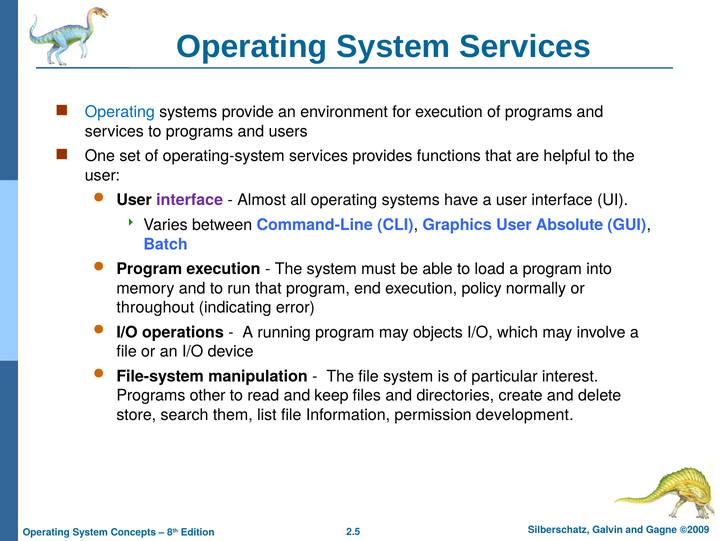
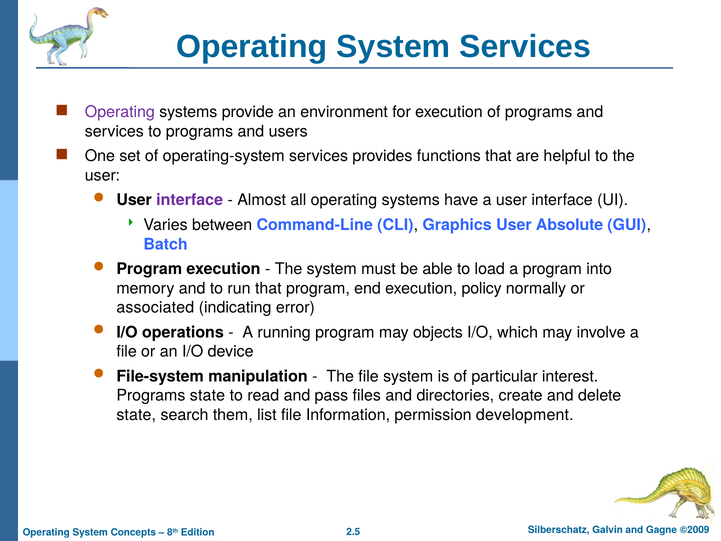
Operating colour: blue -> purple (120, 112)
throughout: throughout -> associated (155, 307)
Programs other: other -> state (208, 396)
keep: keep -> pass (331, 396)
store: store -> state (136, 415)
